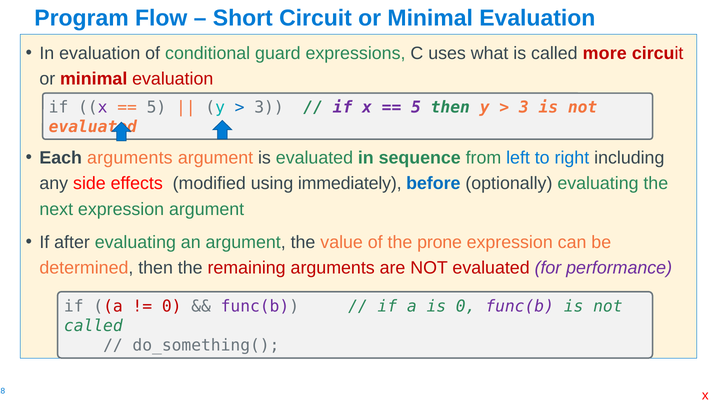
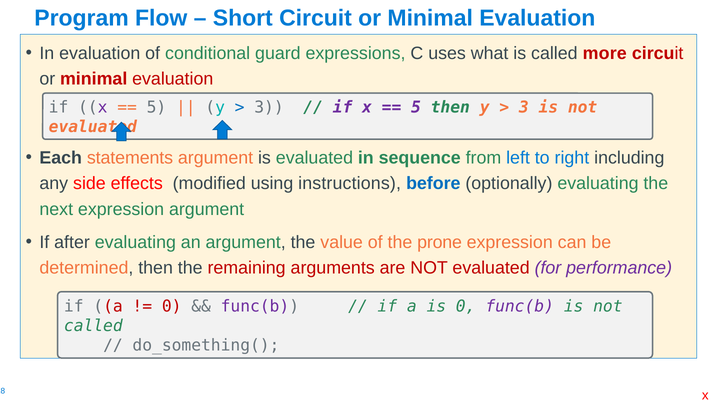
Each arguments: arguments -> statements (130, 158)
immediately: immediately -> instructions (350, 183)
